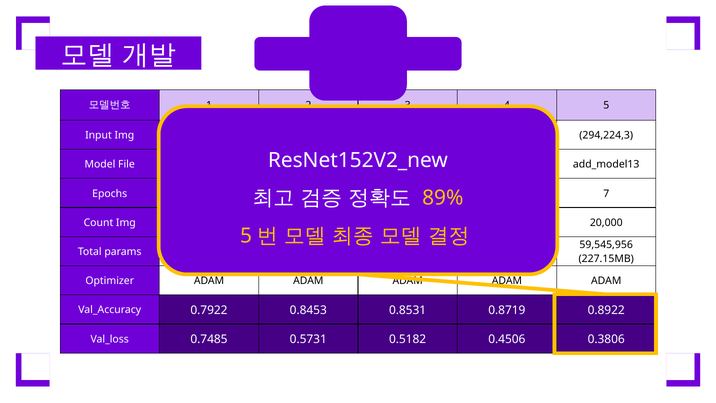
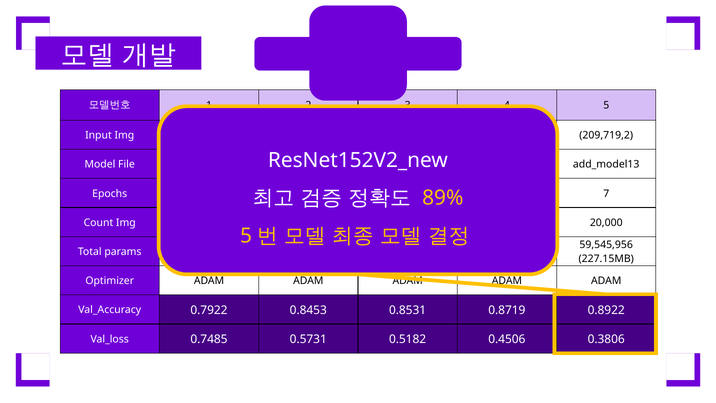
294,224,3: 294,224,3 -> 209,719,2 (606, 135)
